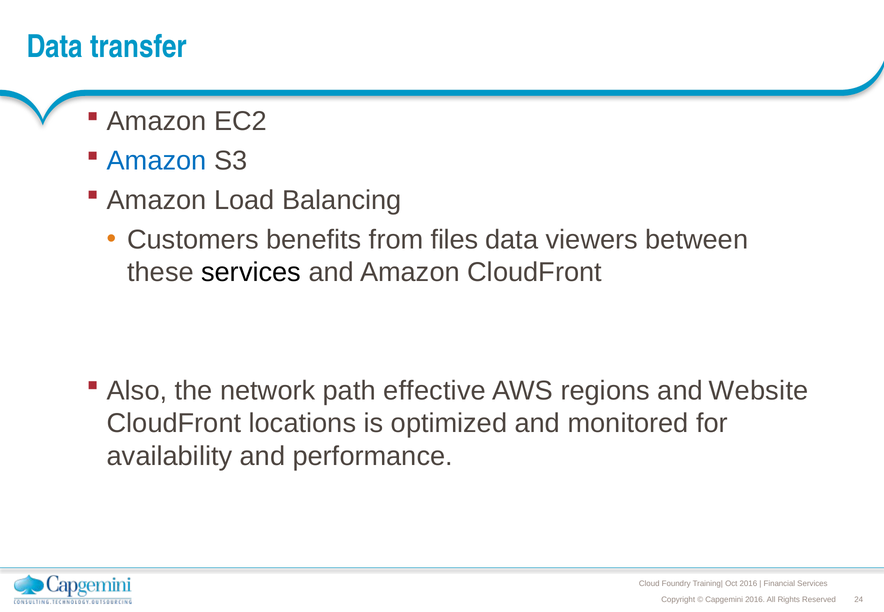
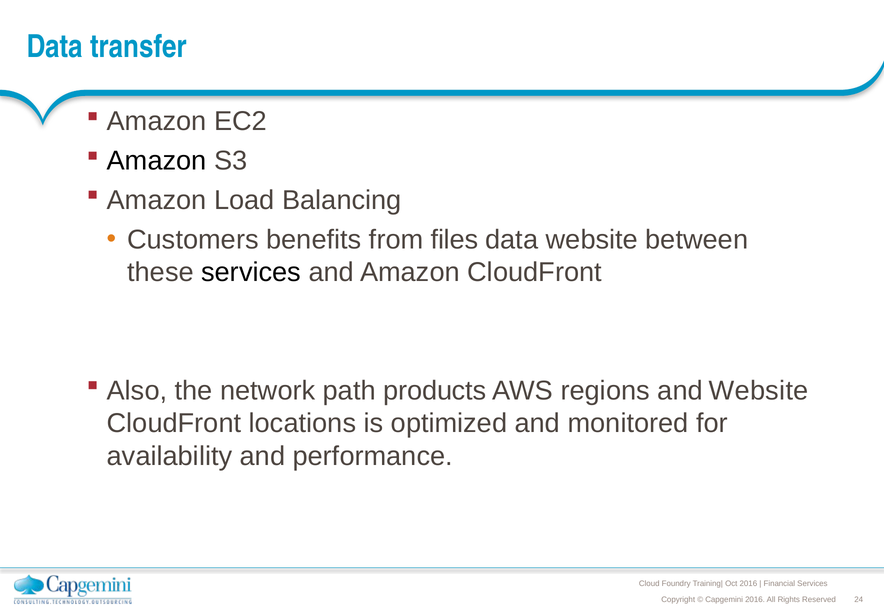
Amazon colour: blue -> black (157, 161)
data viewers: viewers -> website (592, 240)
effective: effective -> products (435, 391)
